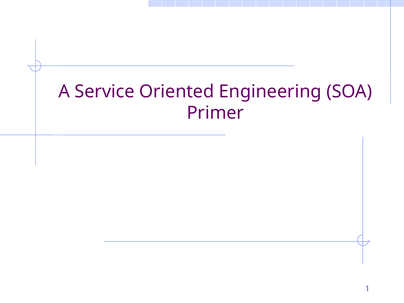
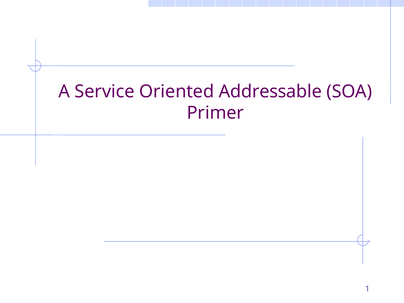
Engineering: Engineering -> Addressable (270, 91)
